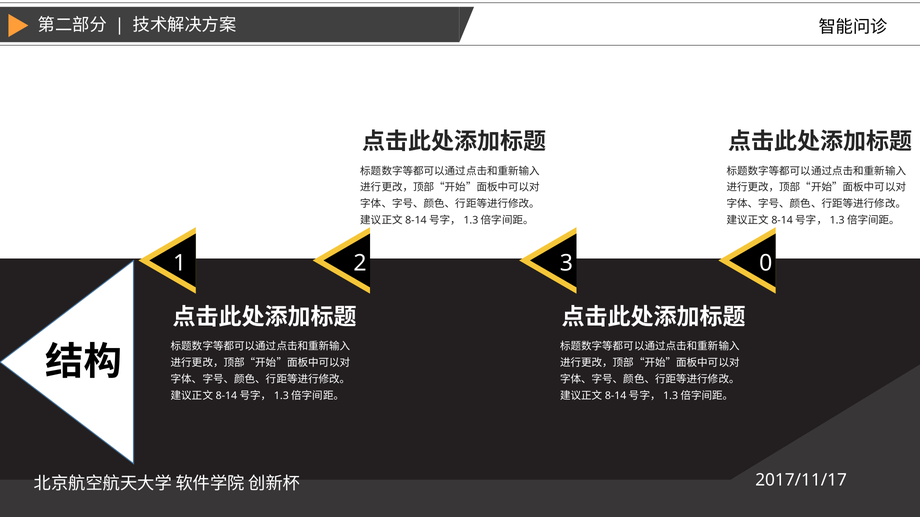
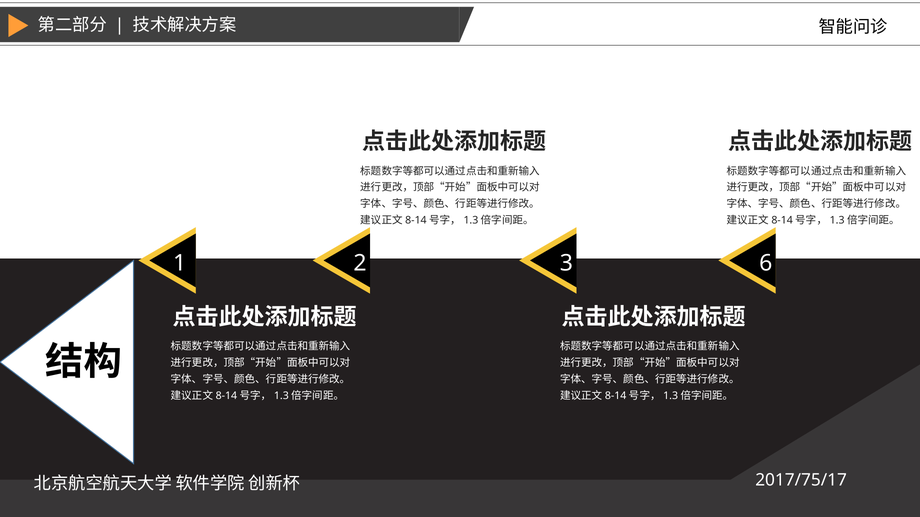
0: 0 -> 6 (766, 264)
2017/11/17: 2017/11/17 -> 2017/75/17 (801, 481)
